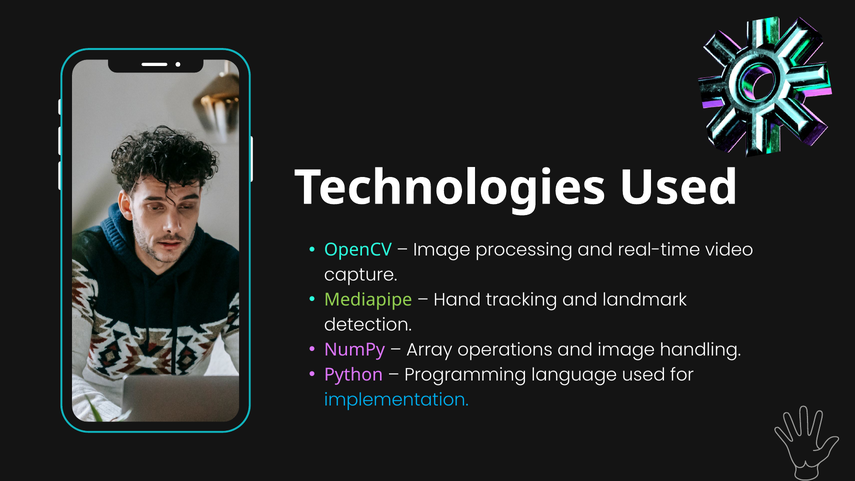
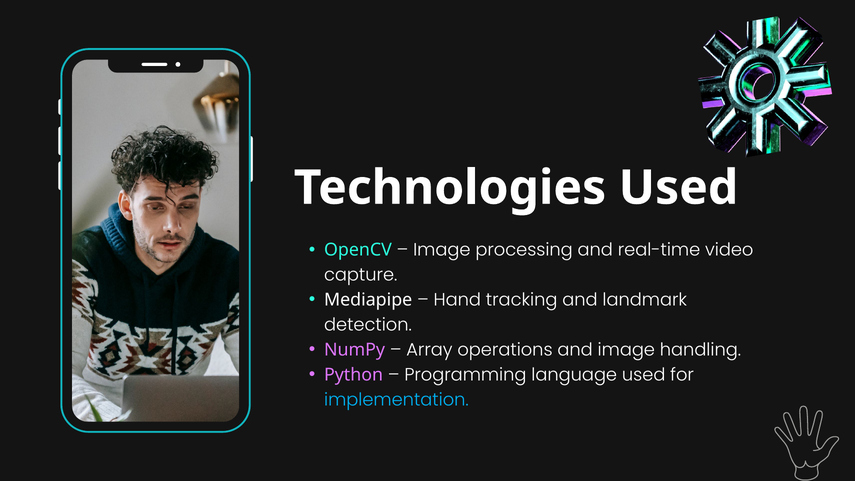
Mediapipe colour: light green -> white (368, 300)
